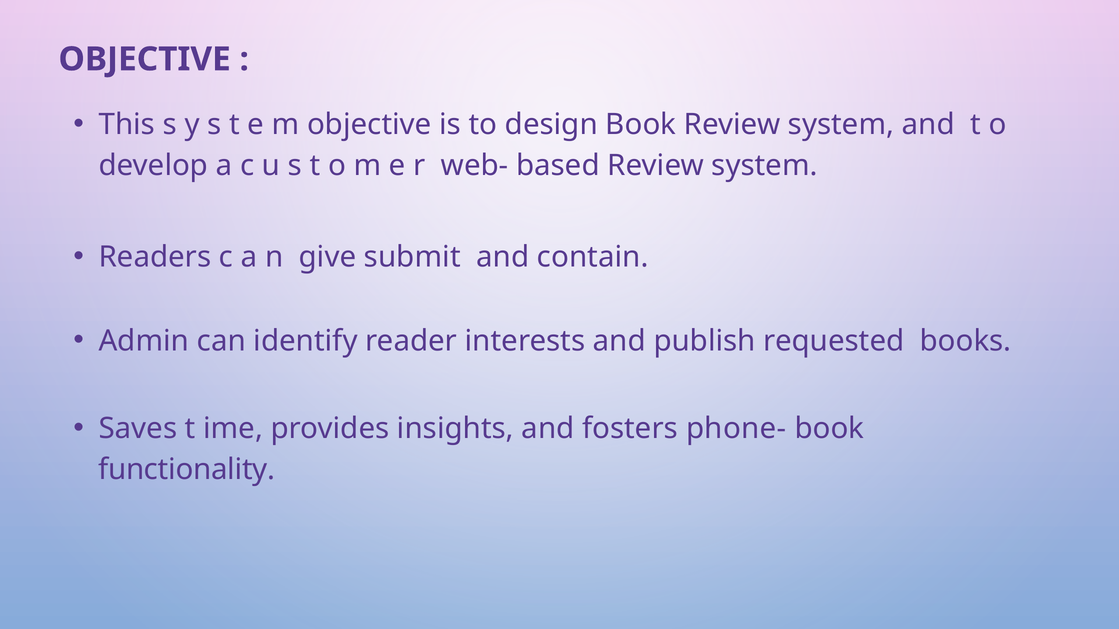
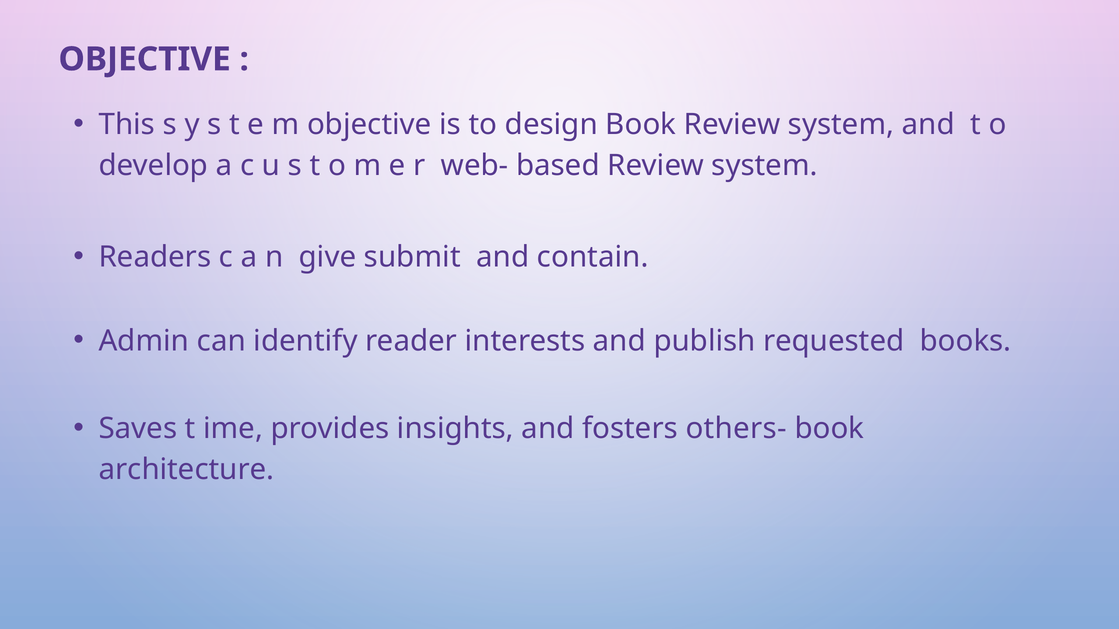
phone-: phone- -> others- (736, 429)
functionality: functionality -> architecture (187, 470)
